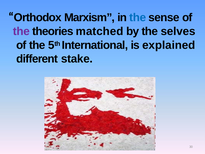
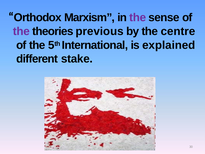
the colour: blue -> purple (138, 17)
matched: matched -> previous (100, 31)
selves: selves -> centre (178, 31)
